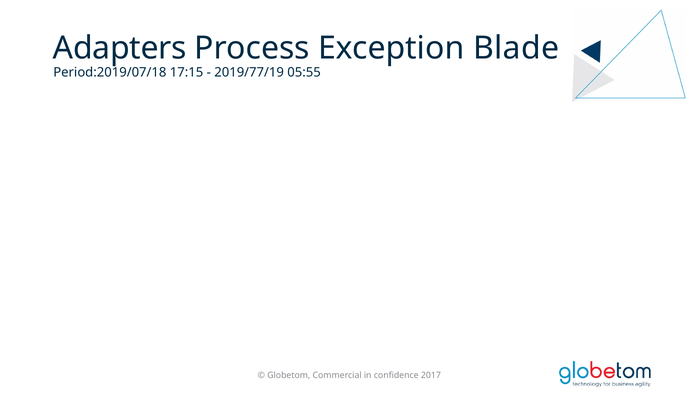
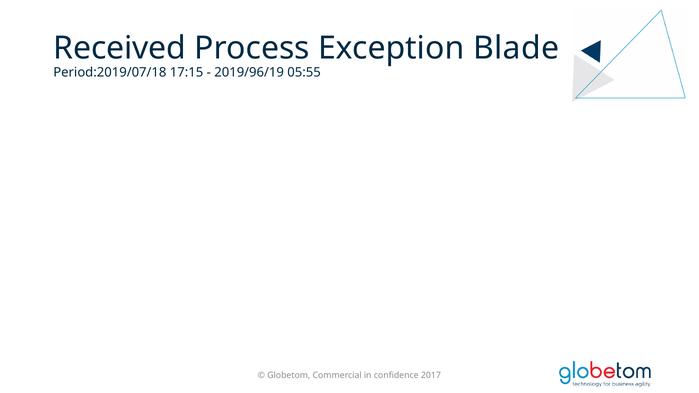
Adapters: Adapters -> Received (120, 48)
2019/77/19: 2019/77/19 -> 2019/96/19 (249, 72)
